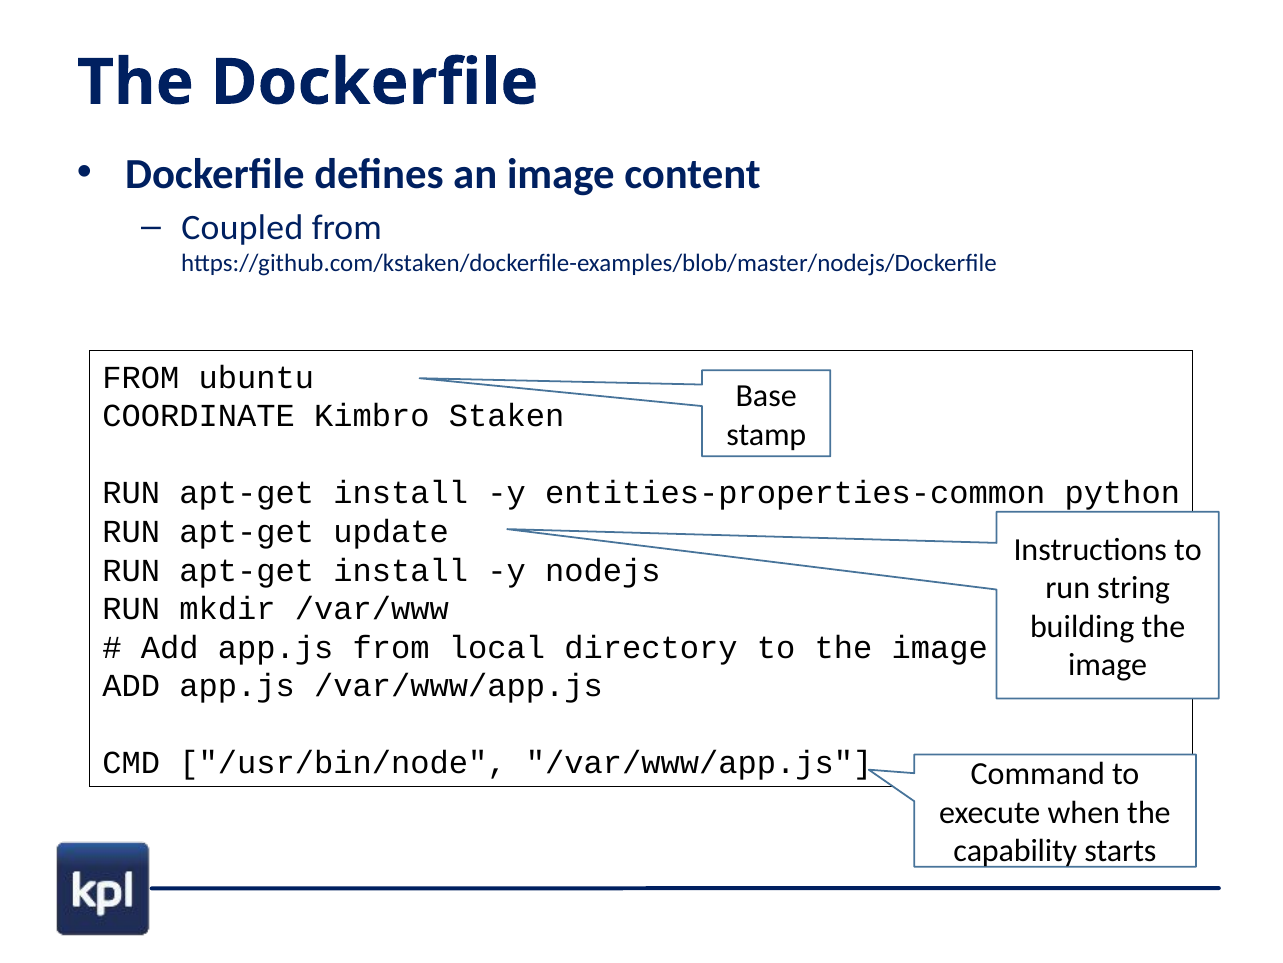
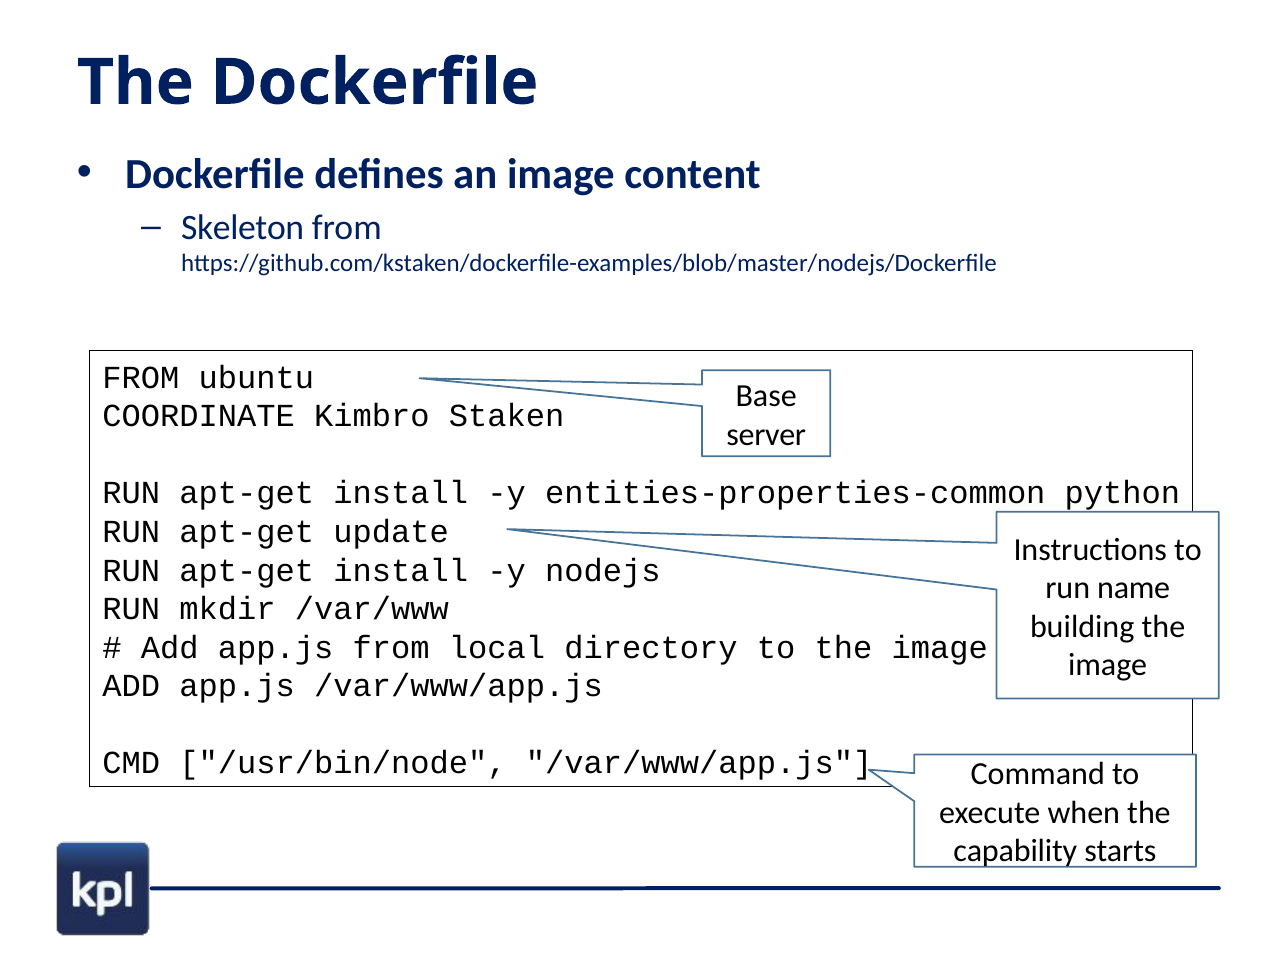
Coupled: Coupled -> Skeleton (243, 228)
stamp: stamp -> server (766, 434)
string: string -> name (1134, 588)
